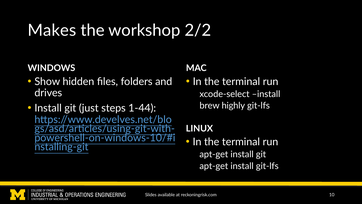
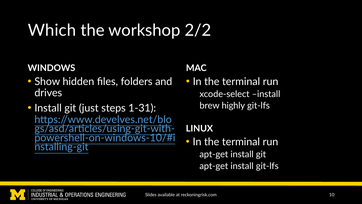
Makes: Makes -> Which (52, 30)
1-44: 1-44 -> 1-31 (142, 108)
